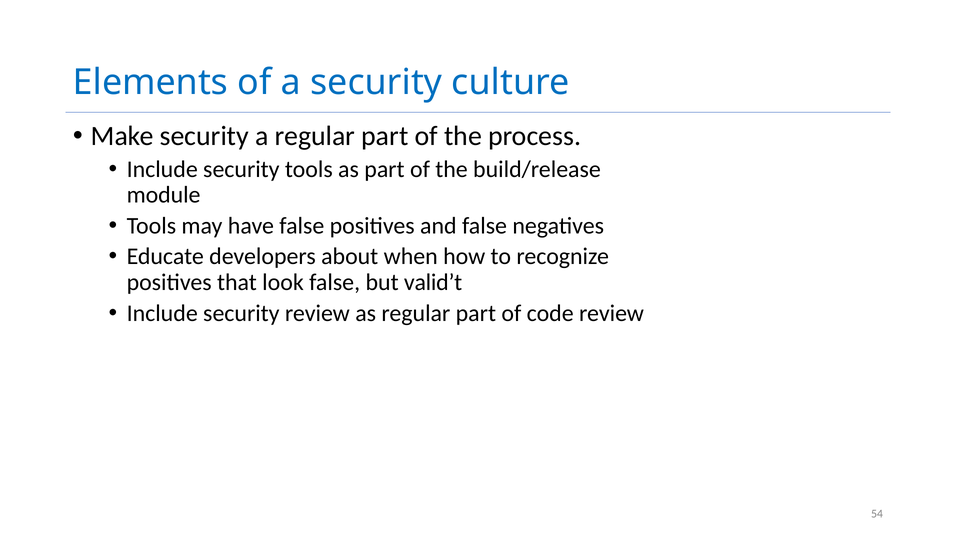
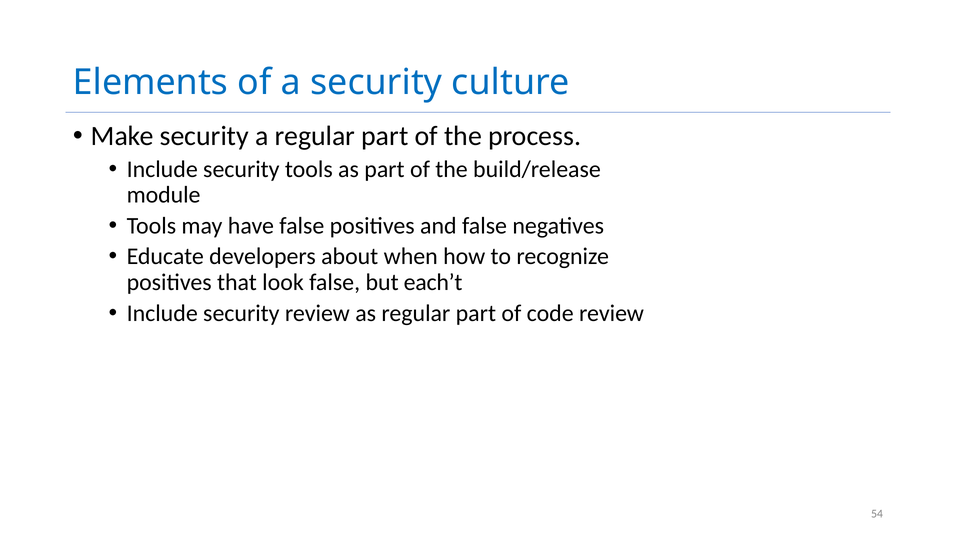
valid’t: valid’t -> each’t (433, 282)
